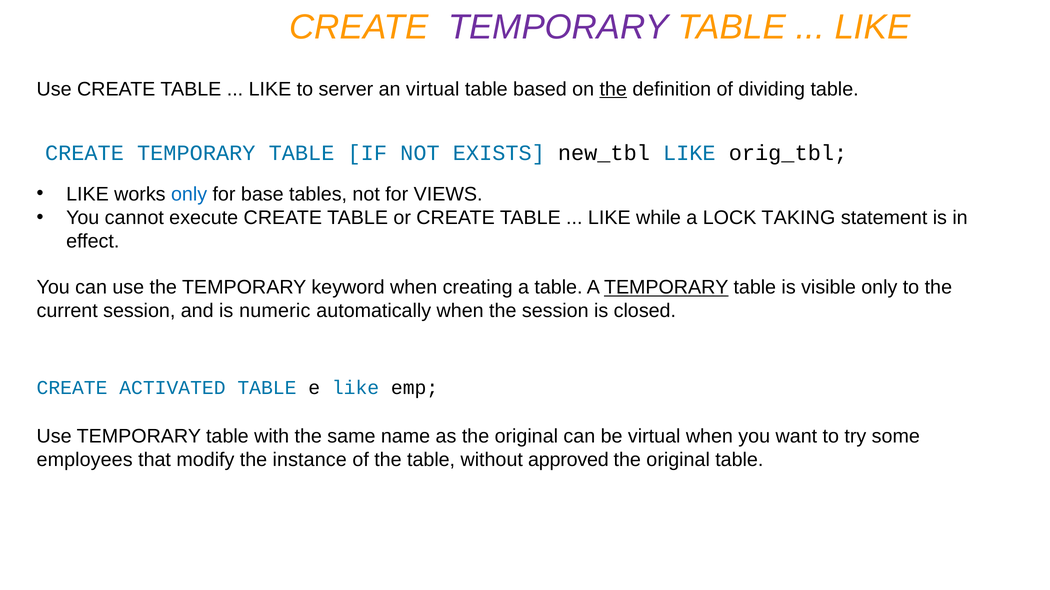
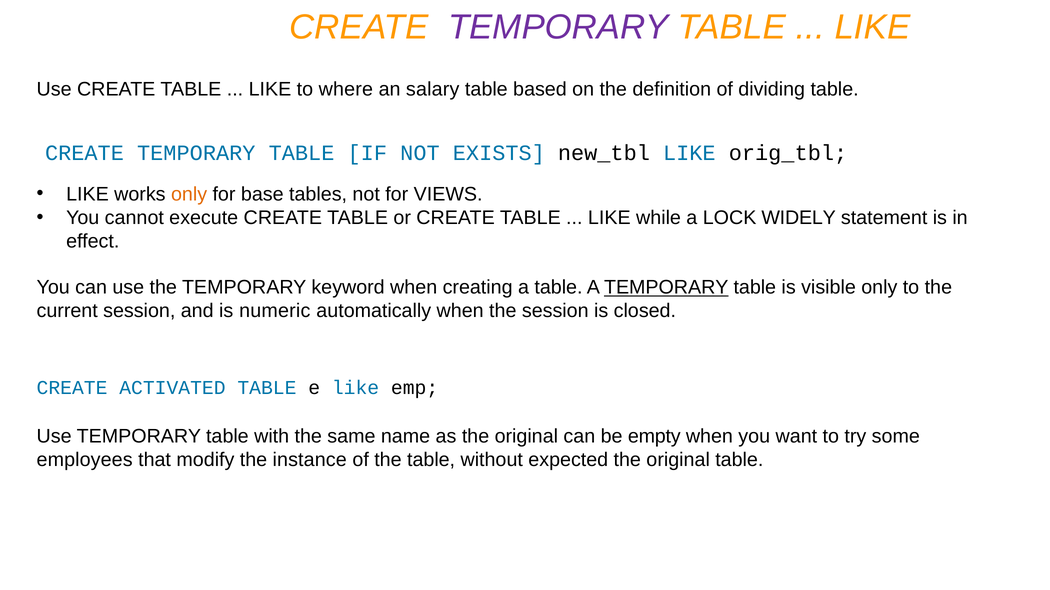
server: server -> where (346, 89)
an virtual: virtual -> salary (433, 89)
the underline: present -> none (613, 89)
only colour: blue -> orange (189, 194)
TAKING: TAKING -> WIDELY (799, 218)
be virtual: virtual -> empty (654, 437)
approved: approved -> expected (568, 460)
